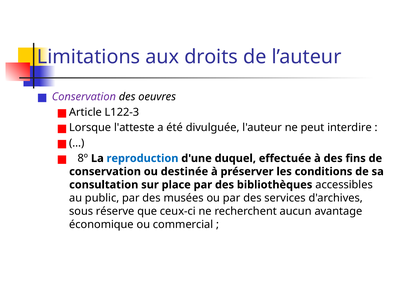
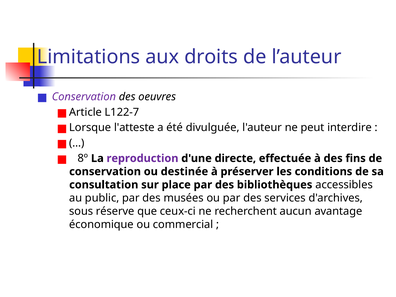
L122-3: L122-3 -> L122-7 (122, 112)
reproduction colour: blue -> purple (142, 158)
duquel: duquel -> directe (235, 158)
